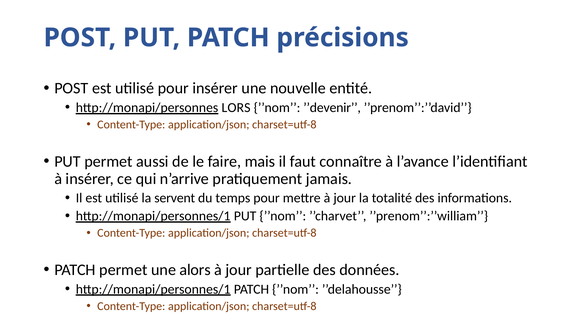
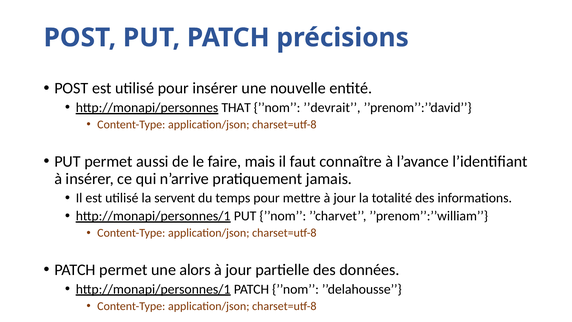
LORS: LORS -> THAT (236, 108)
’’devenir: ’’devenir -> ’’devrait (332, 108)
